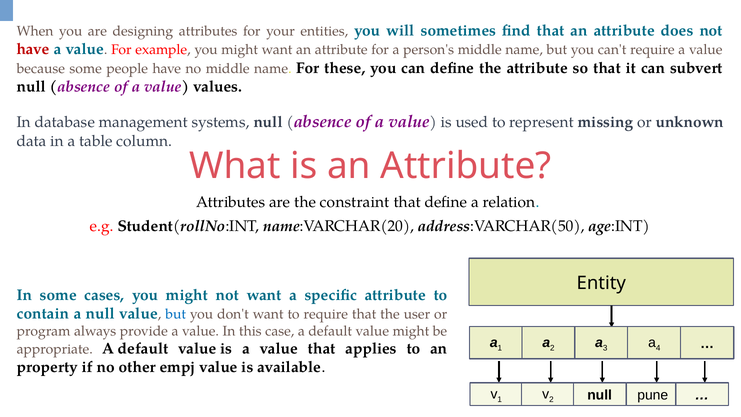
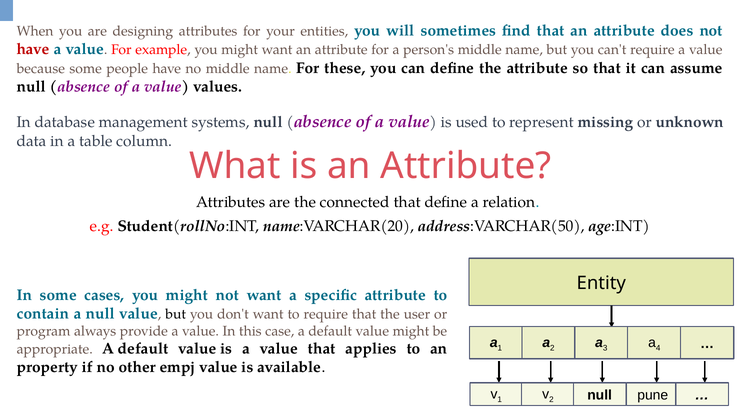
subvert: subvert -> assume (696, 68)
constraint: constraint -> connected (355, 202)
but colour: blue -> black (176, 314)
